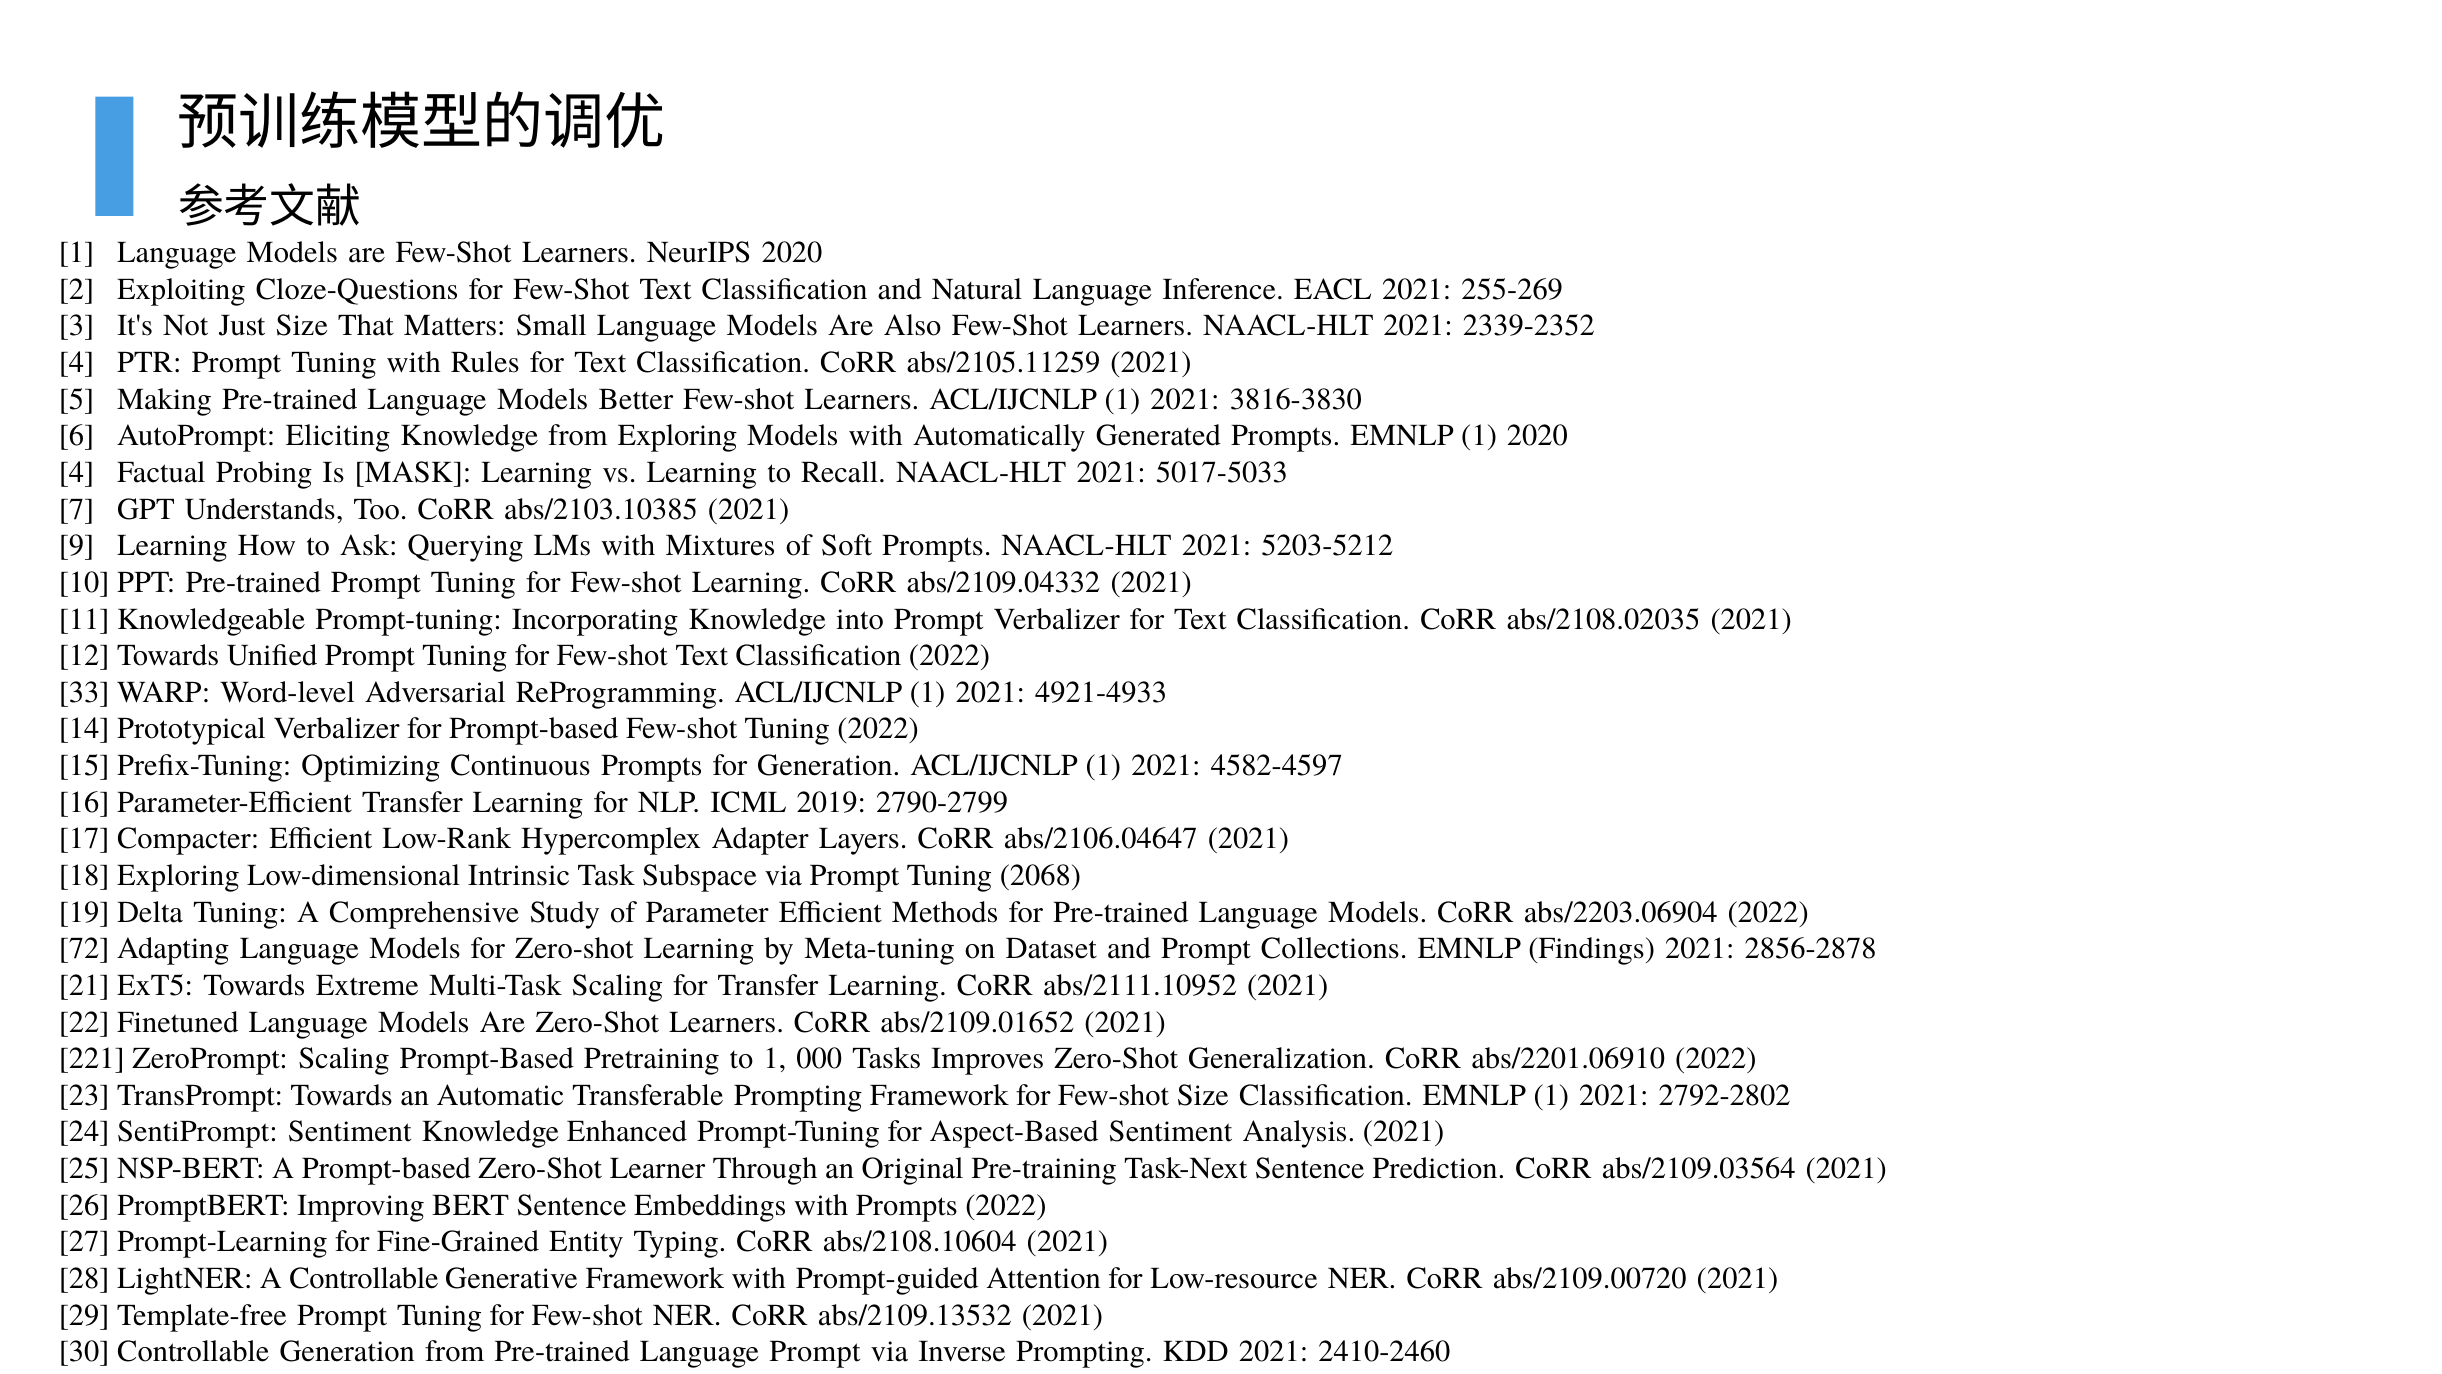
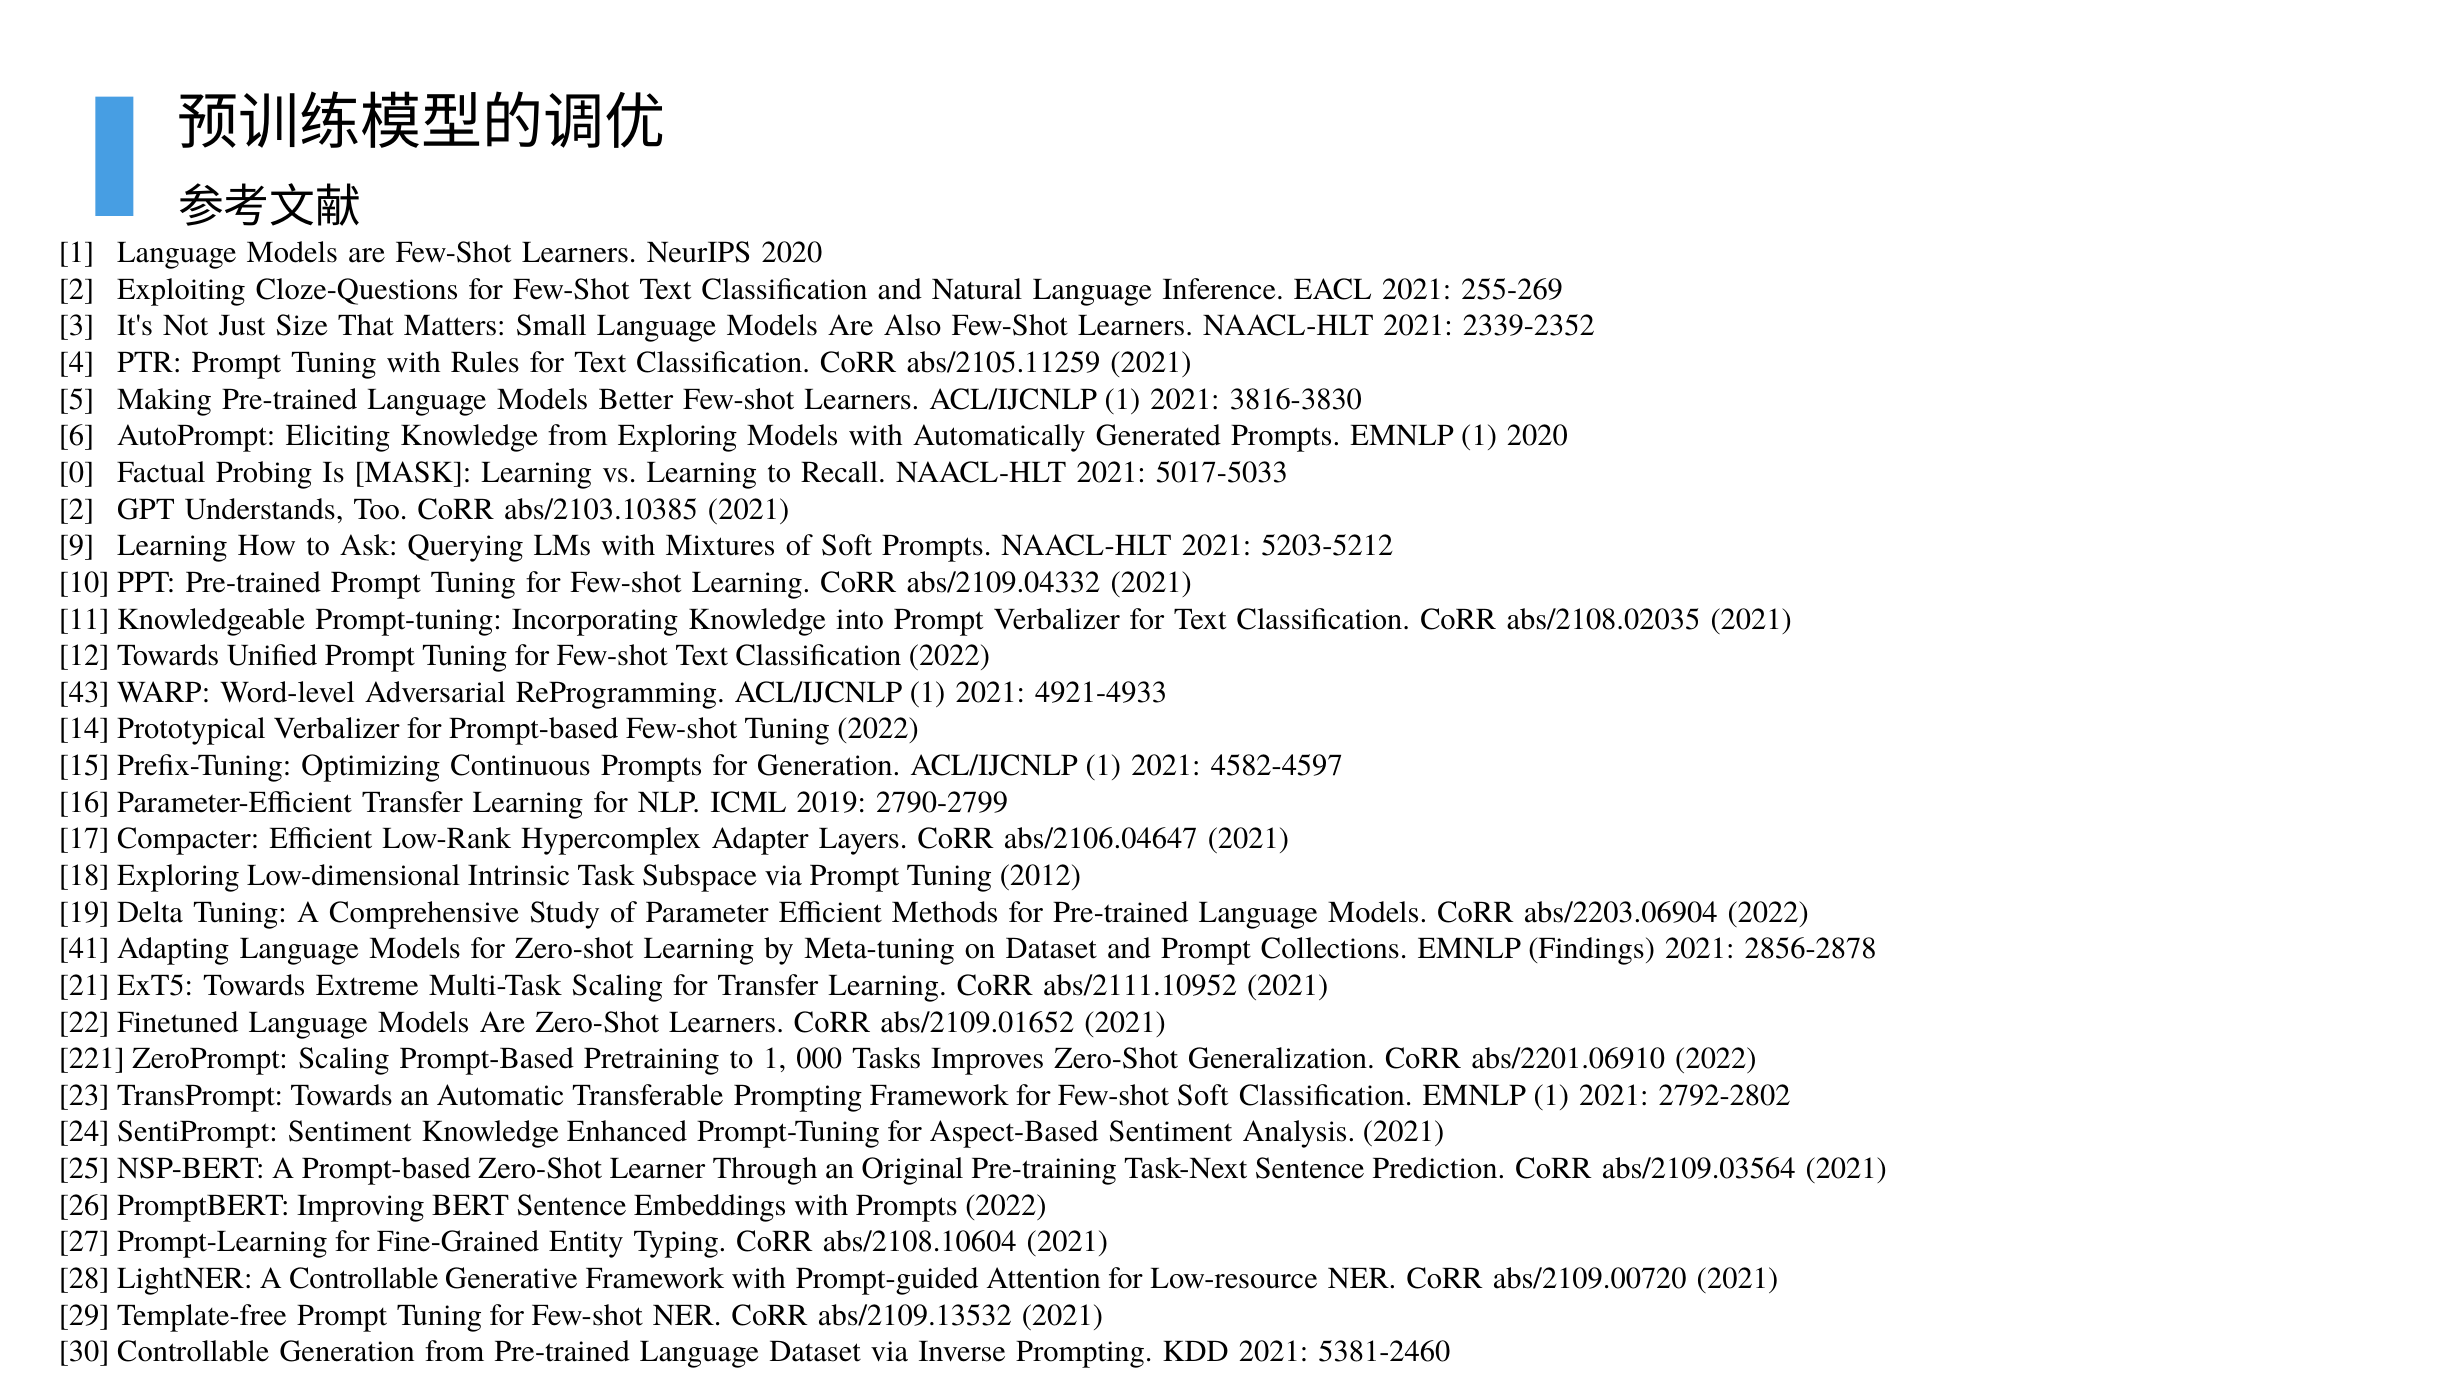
4: 4 -> 0 (77, 472)
7: 7 -> 2 (77, 509)
33: 33 -> 43 (84, 692)
2068: 2068 -> 2012 (1040, 875)
72: 72 -> 41 (84, 948)
Few-shot Size: Size -> Soft (1203, 1095)
Language Prompt: Prompt -> Dataset (815, 1351)
2410-2460: 2410-2460 -> 5381-2460 (1384, 1351)
